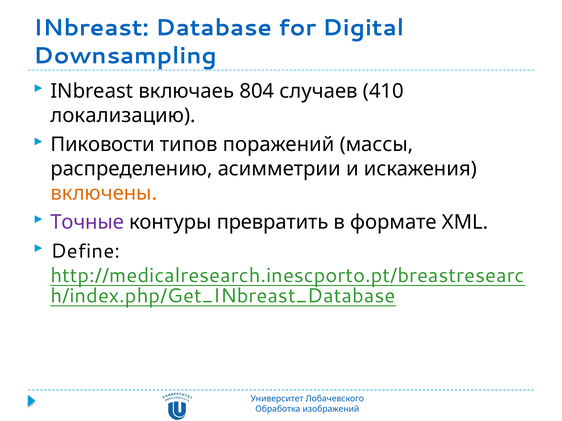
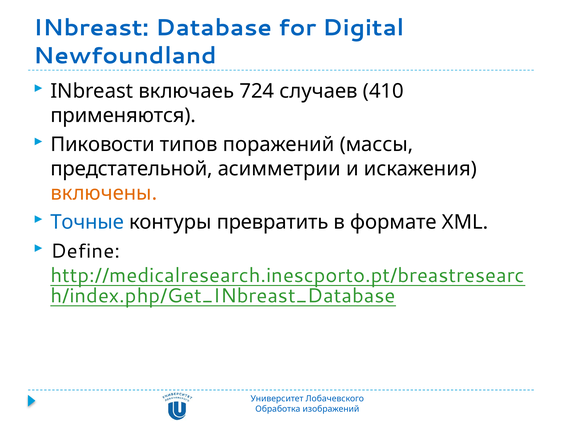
Downsampling: Downsampling -> Newfoundland (125, 56)
804: 804 -> 724 (257, 91)
локализацию: локализацию -> применяются (123, 116)
распределению: распределению -> предстательной (132, 169)
Точные colour: purple -> blue (87, 222)
